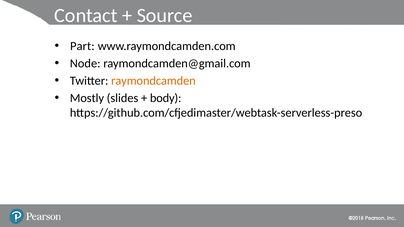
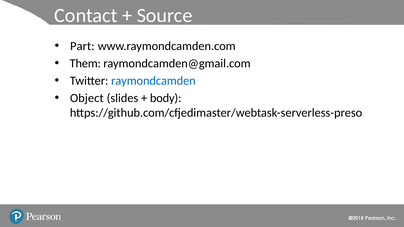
Node: Node -> Them (85, 64)
raymondcamden colour: orange -> blue (153, 81)
Mostly: Mostly -> Object (87, 98)
